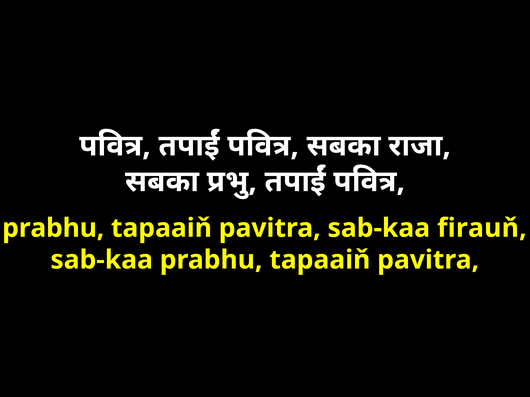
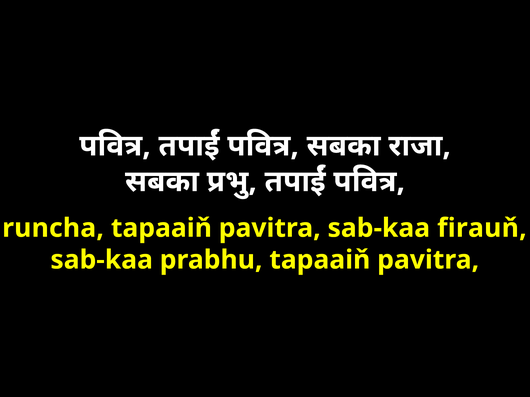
prabhu: prabhu -> runcha (53, 228)
